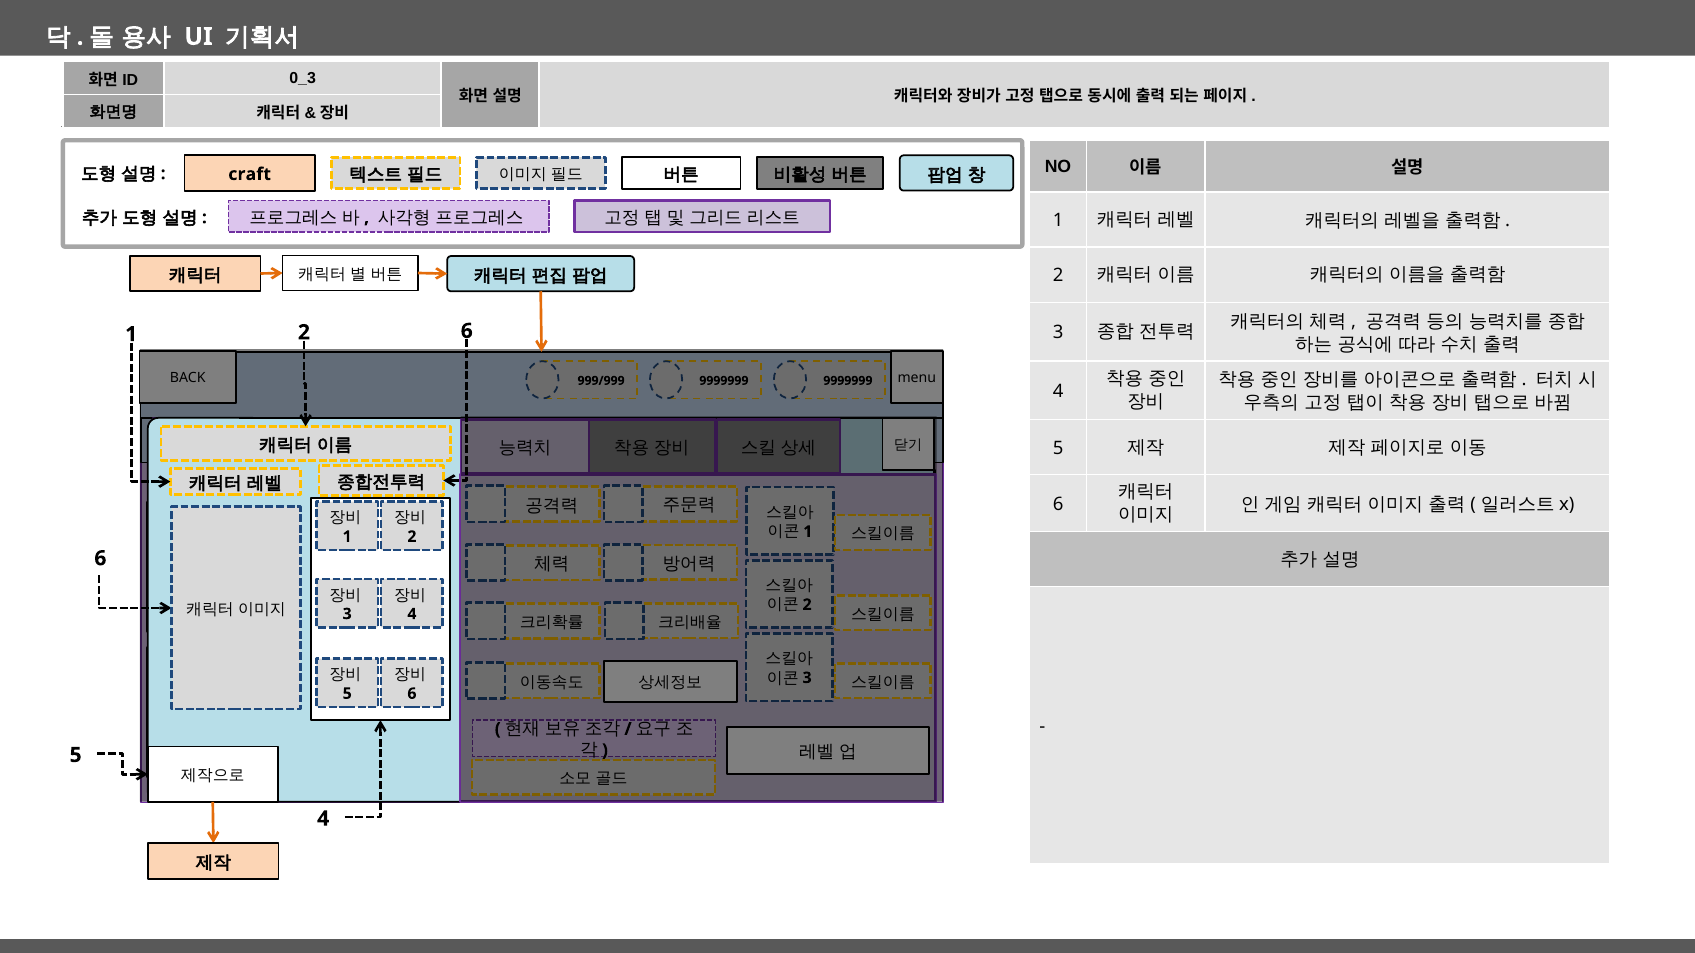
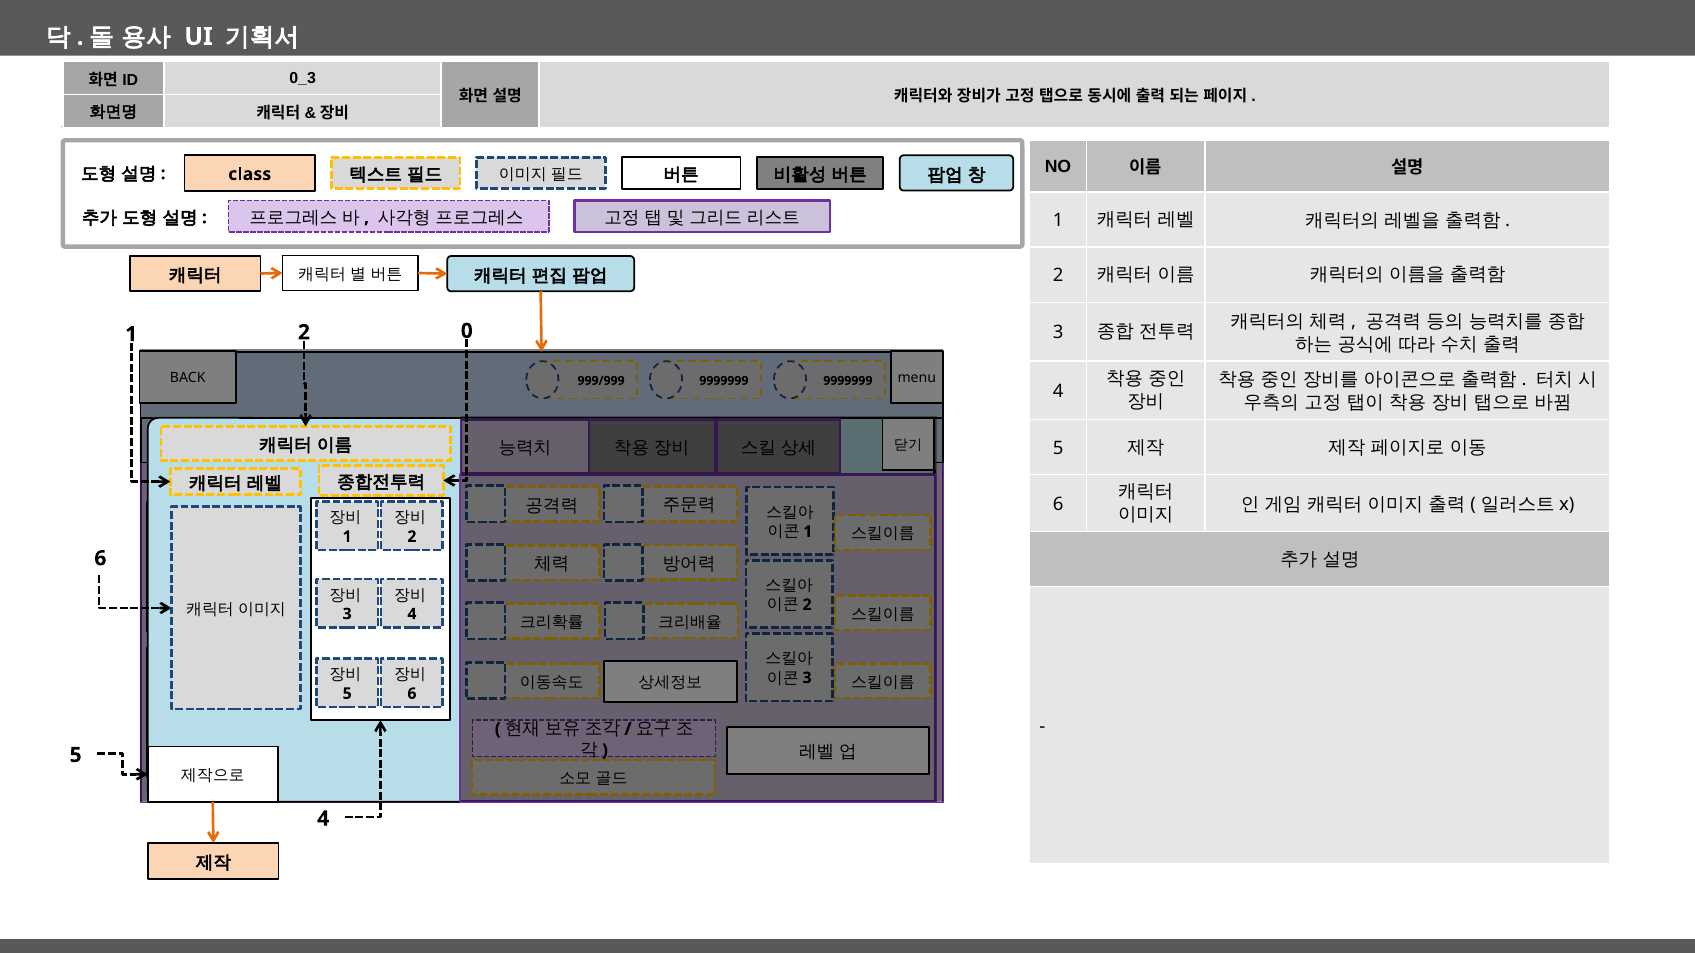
craft: craft -> class (250, 174)
2 6: 6 -> 0 (467, 331)
